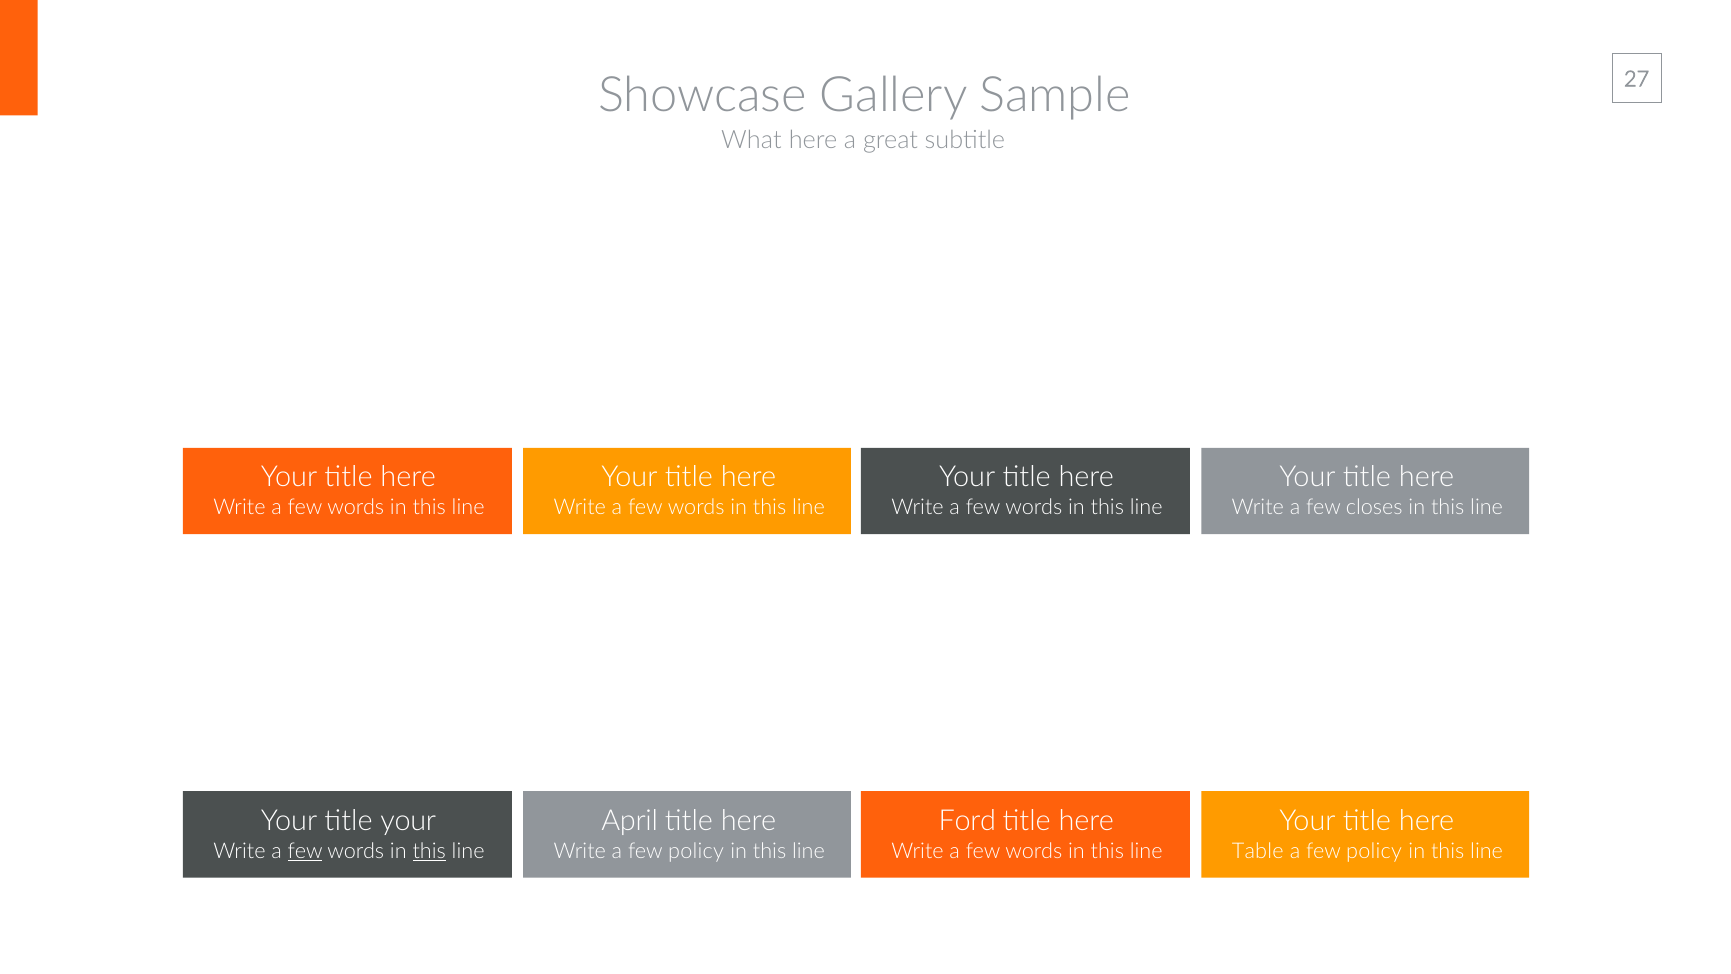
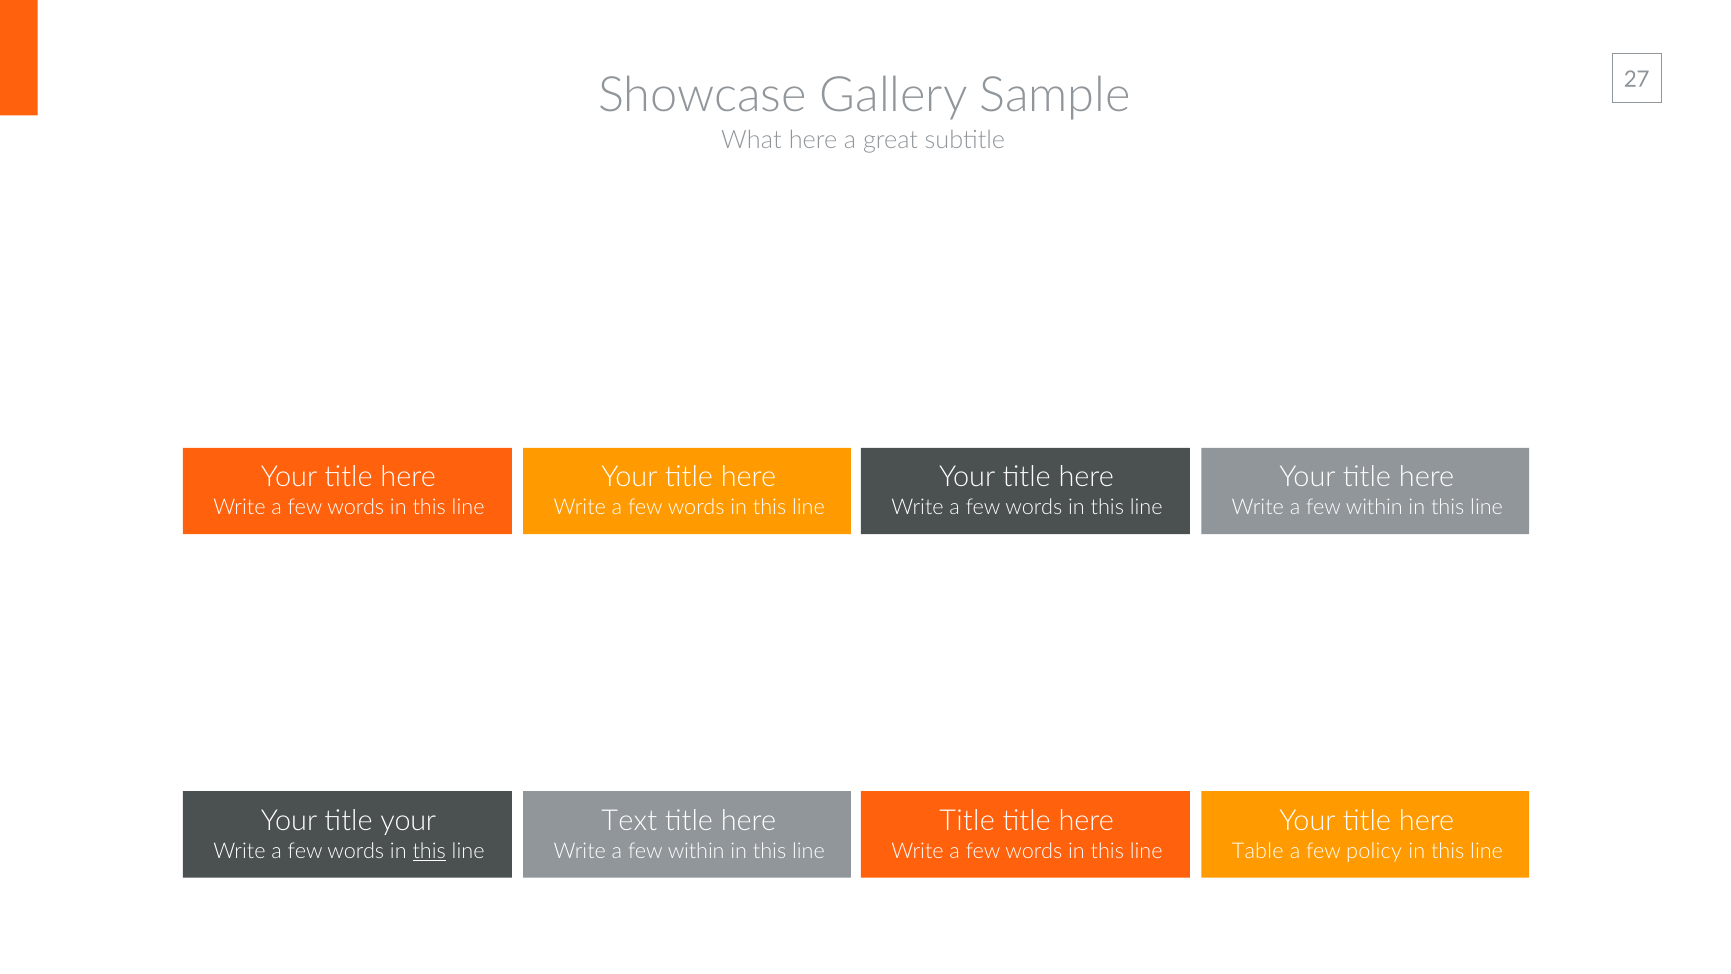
closes: closes -> within (1374, 508)
April: April -> Text (629, 821)
Ford: Ford -> Title (967, 821)
few underline: present -> none (305, 851)
policy: policy -> within (696, 851)
